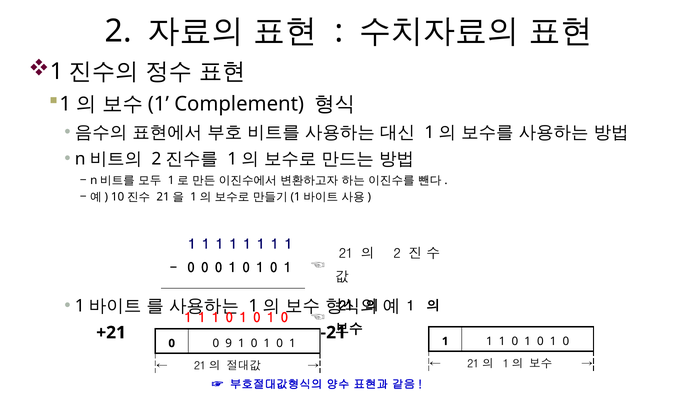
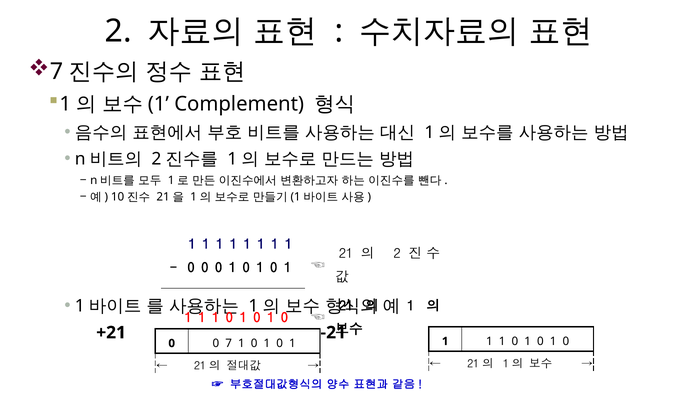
1: 1 -> 7 (56, 72)
0 9: 9 -> 7 (229, 343)
